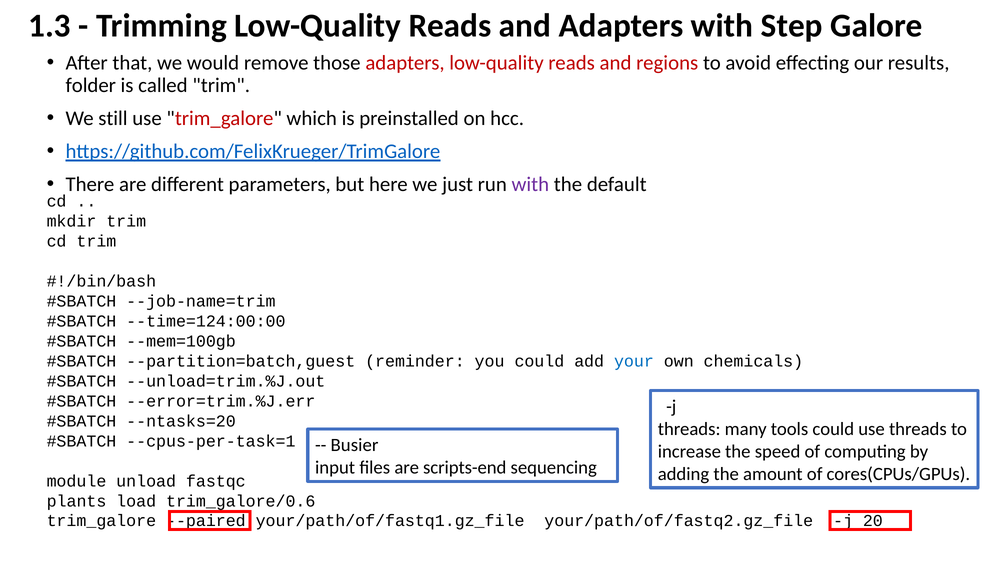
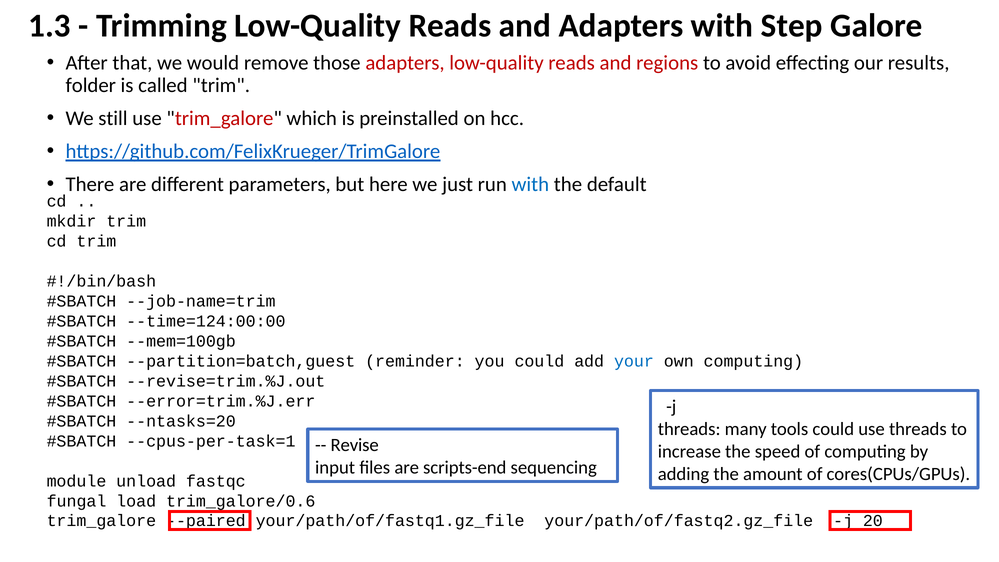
with colour: purple -> blue (530, 184)
own chemicals: chemicals -> computing (753, 361)
--unload=trim.%J.out: --unload=trim.%J.out -> --revise=trim.%J.out (226, 381)
Busier: Busier -> Revise (355, 445)
plants: plants -> fungal (77, 501)
